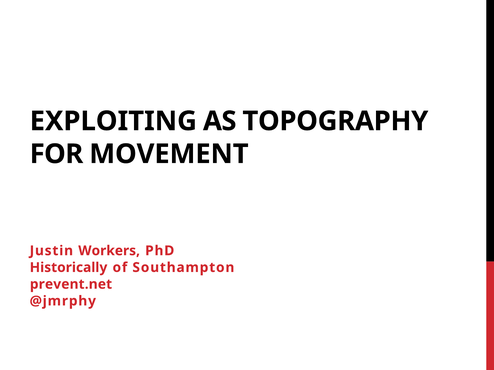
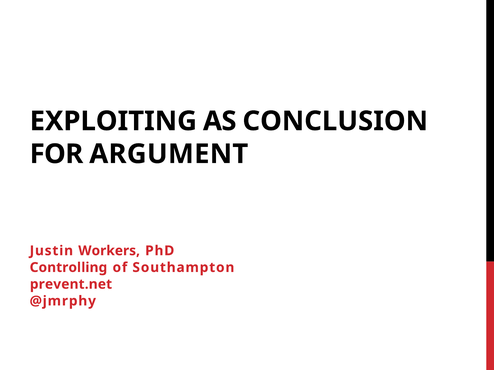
TOPOGRAPHY: TOPOGRAPHY -> CONCLUSION (335, 121)
MOVEMENT: MOVEMENT -> ARGUMENT (169, 154)
Historically: Historically -> Controlling (68, 268)
